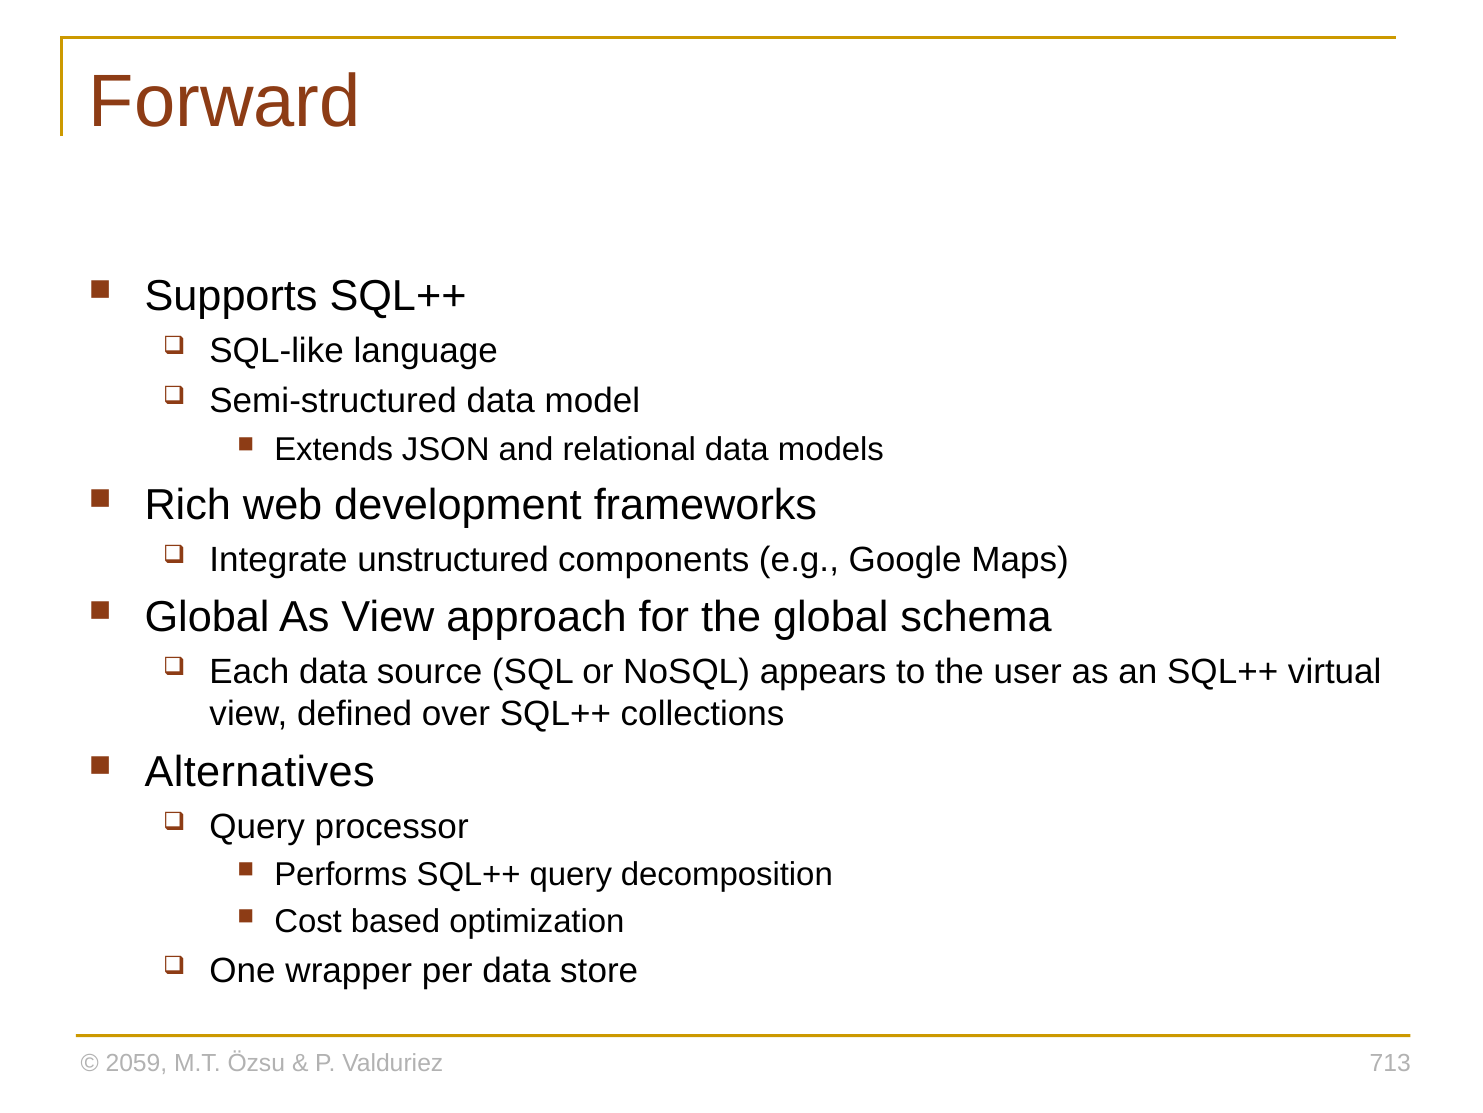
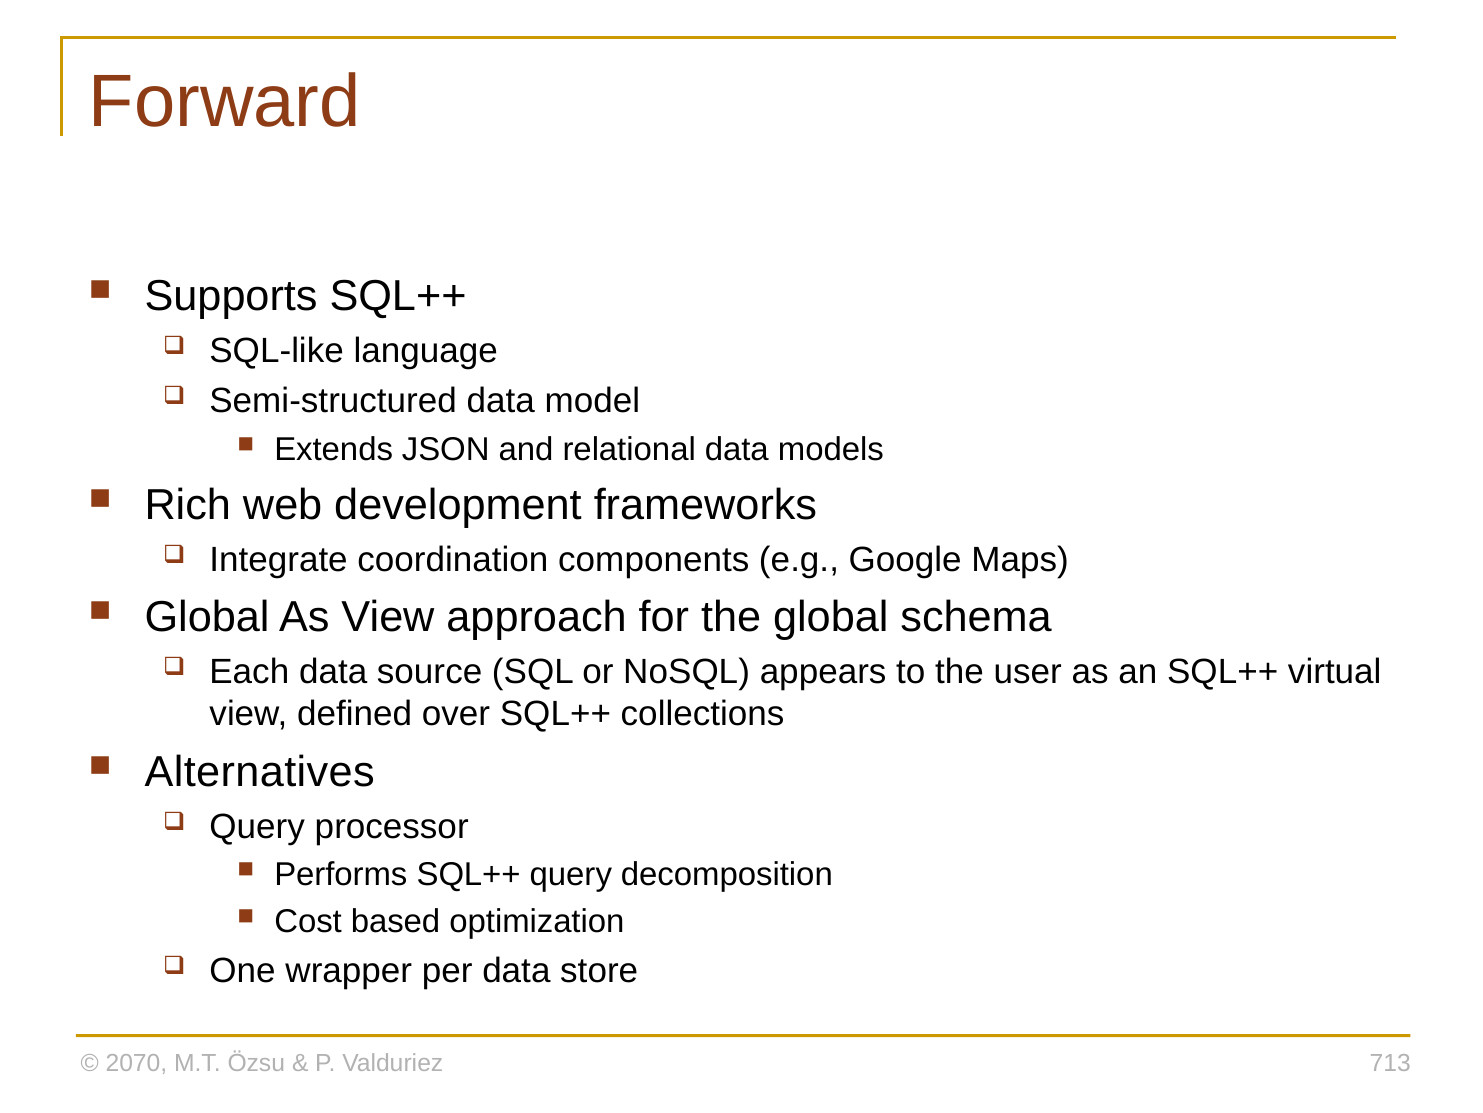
unstructured: unstructured -> coordination (453, 560)
2059: 2059 -> 2070 (136, 1062)
